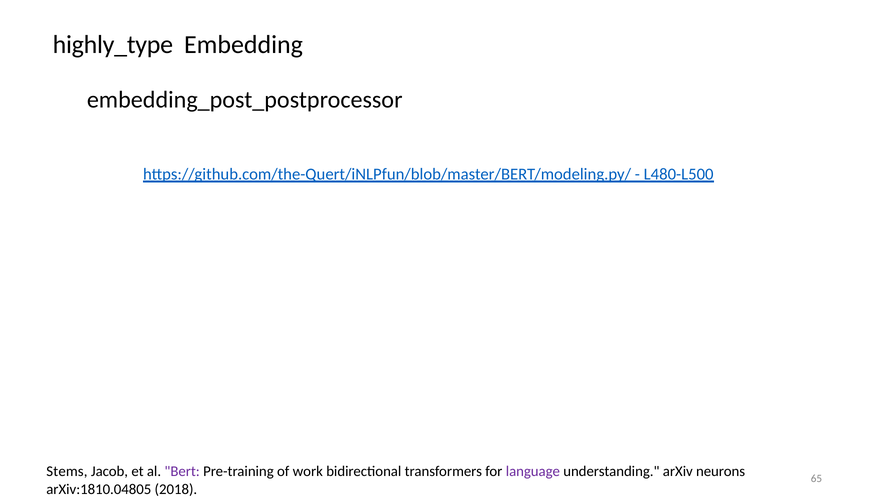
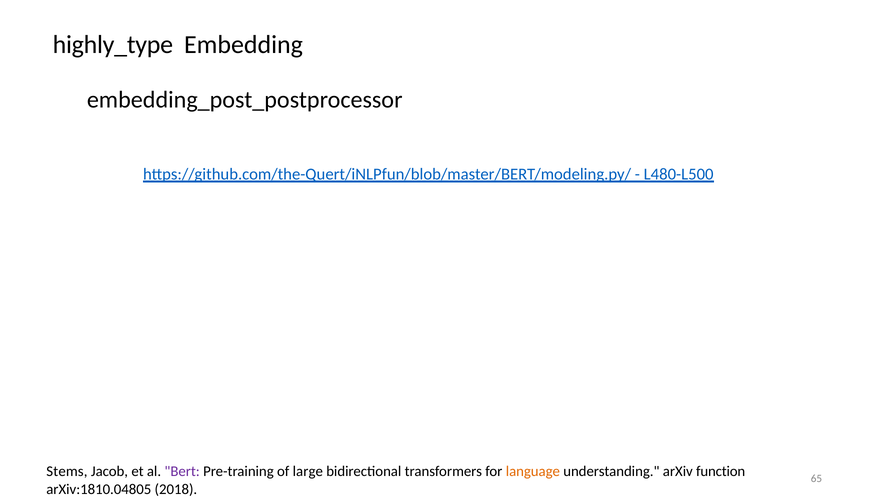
work: work -> large (308, 471)
language colour: purple -> orange (533, 471)
neurons: neurons -> function (721, 471)
